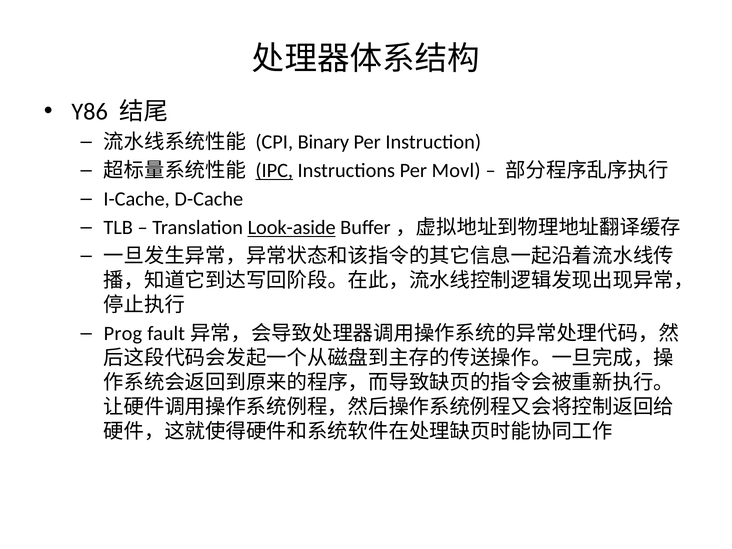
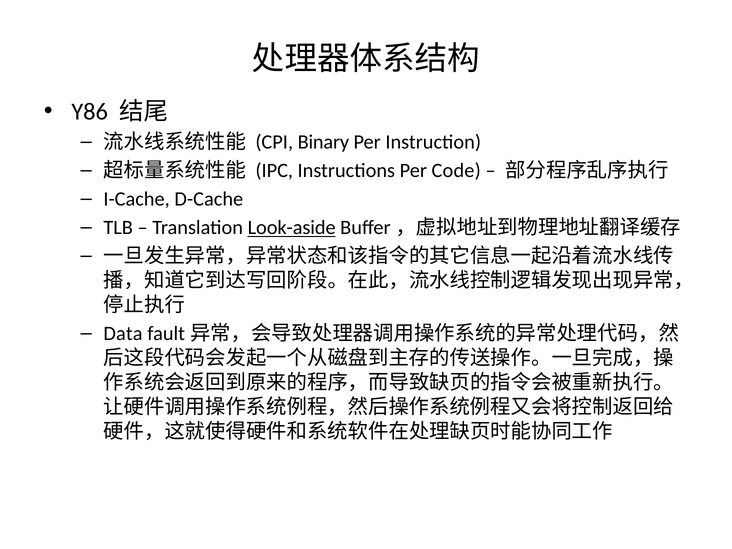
IPC underline: present -> none (274, 171)
Movl: Movl -> Code (456, 171)
Prog: Prog -> Data (123, 334)
